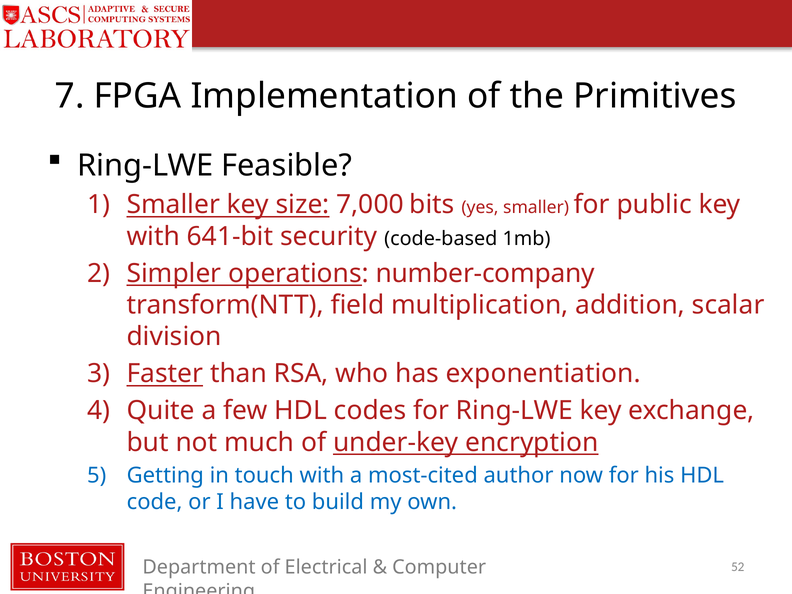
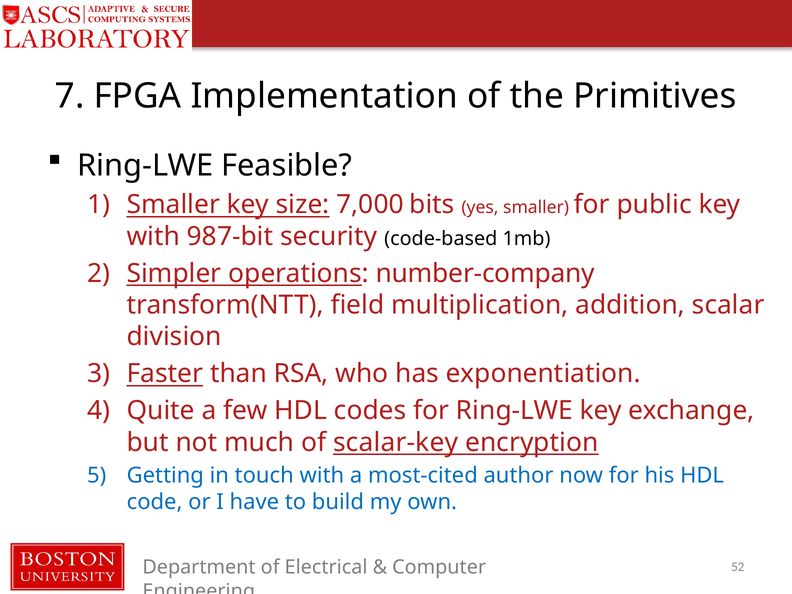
641-bit: 641-bit -> 987-bit (230, 236)
under-key: under-key -> scalar-key (396, 442)
